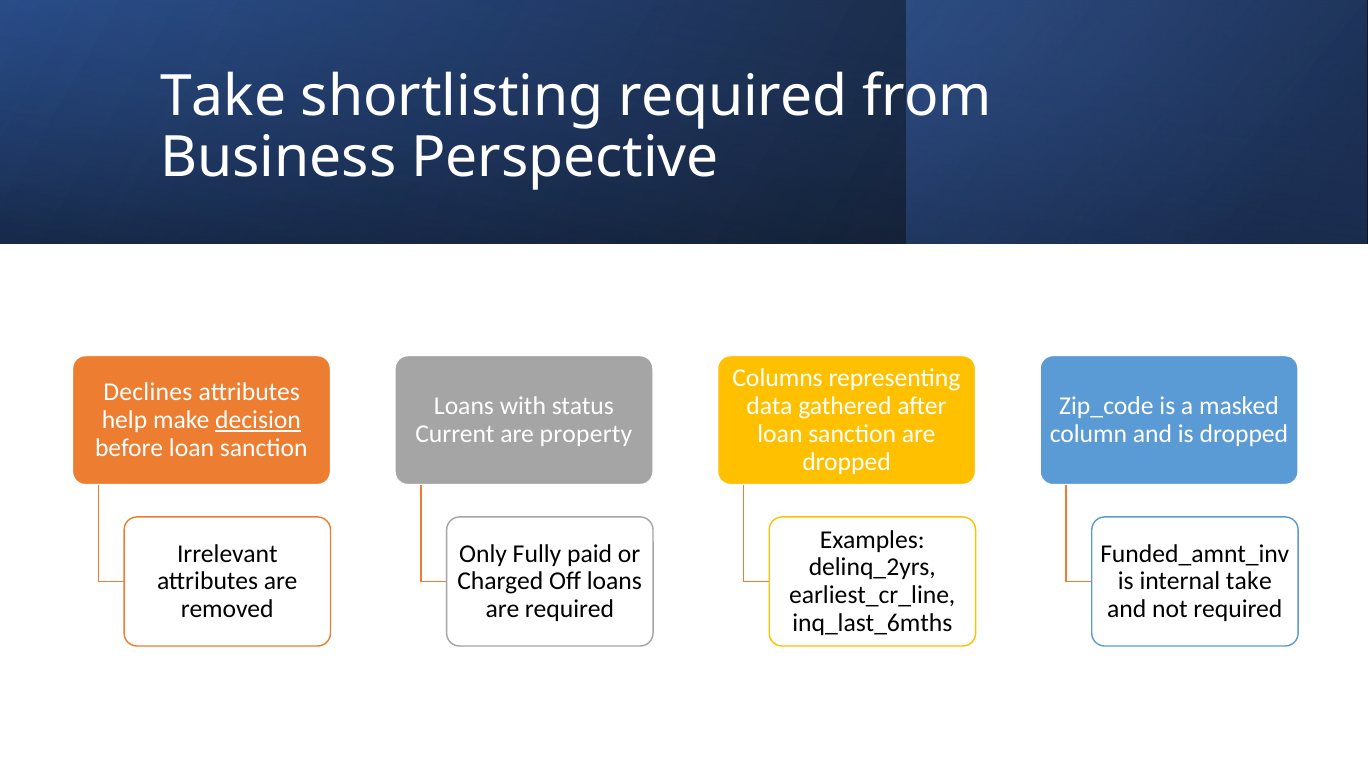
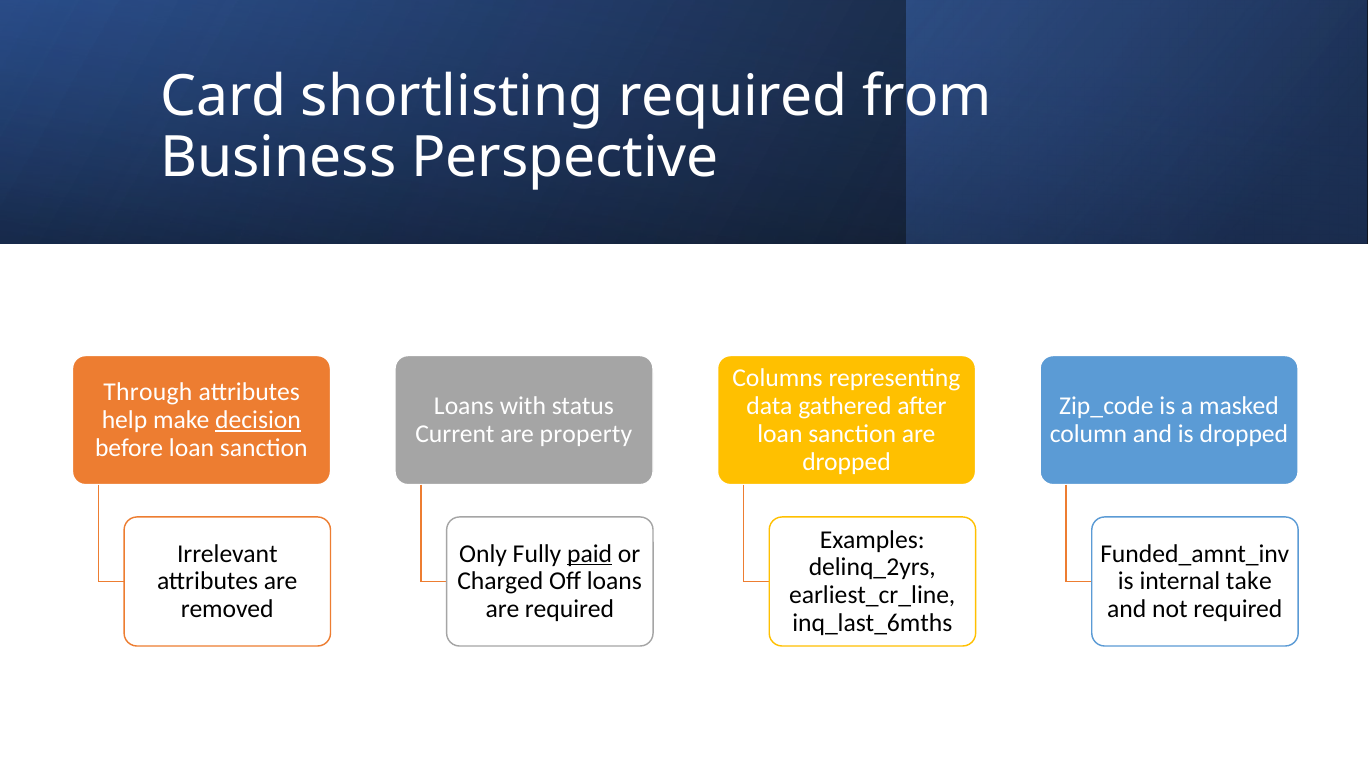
Take: Take -> Card (223, 96)
Declines: Declines -> Through (148, 392)
paid underline: none -> present (590, 553)
